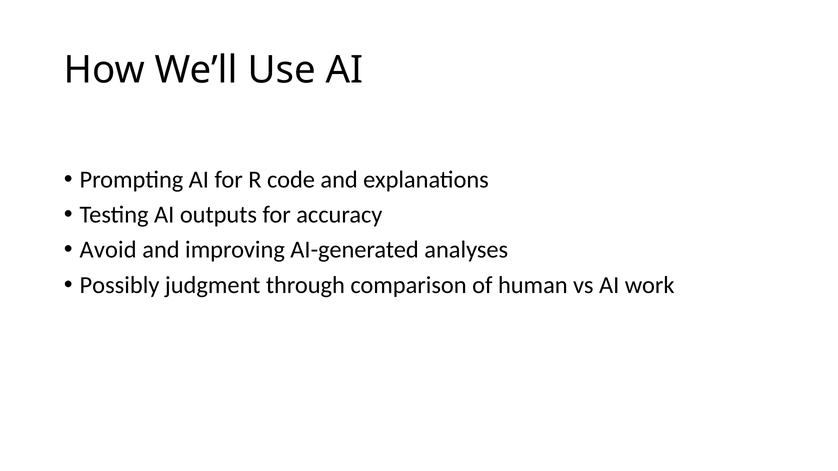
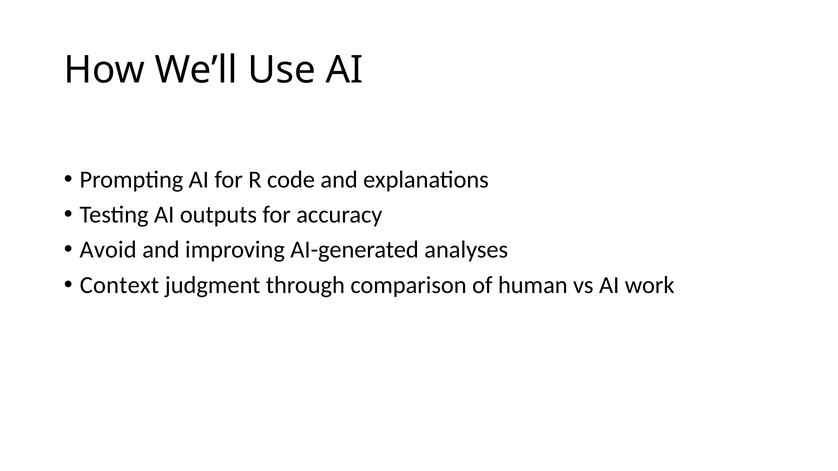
Possibly: Possibly -> Context (119, 285)
